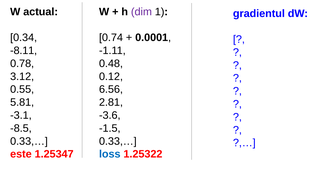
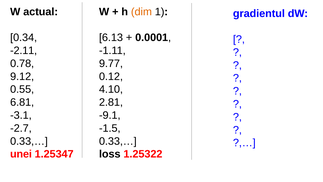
dim colour: purple -> orange (141, 12)
0.74: 0.74 -> 6.13 (111, 38)
-8.11: -8.11 -> -2.11 (24, 51)
0.48: 0.48 -> 9.77 (111, 63)
3.12: 3.12 -> 9.12 (22, 76)
6.56: 6.56 -> 4.10 (111, 89)
5.81: 5.81 -> 6.81 (22, 102)
-3.6: -3.6 -> -9.1 (110, 115)
-8.5: -8.5 -> -2.7 (21, 128)
este: este -> unei (21, 154)
loss colour: blue -> black (110, 154)
